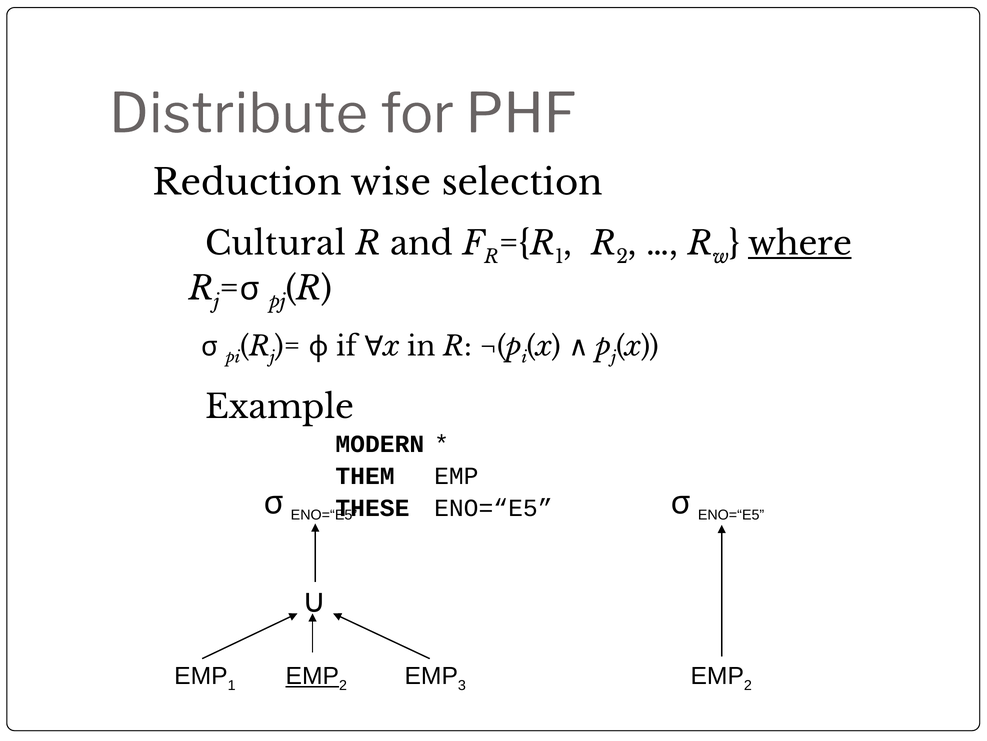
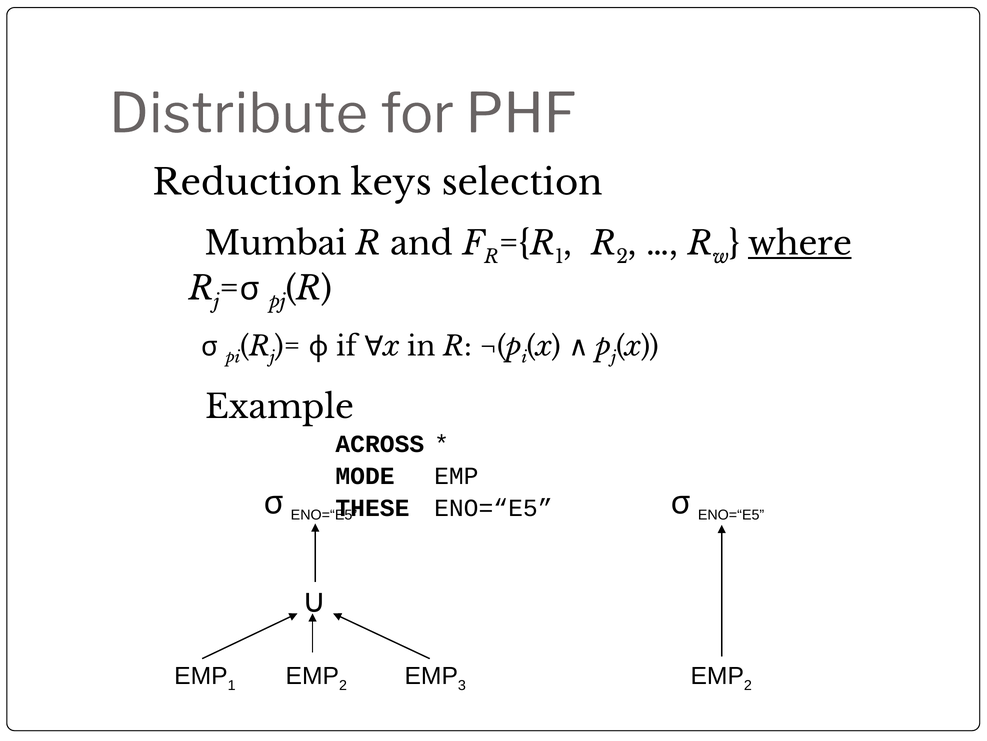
wise: wise -> keys (391, 183)
Cultural: Cultural -> Mumbai (276, 244)
MODERN: MODERN -> ACROSS (380, 444)
THEM: THEM -> MODE (365, 476)
EMP underline: present -> none (312, 675)
